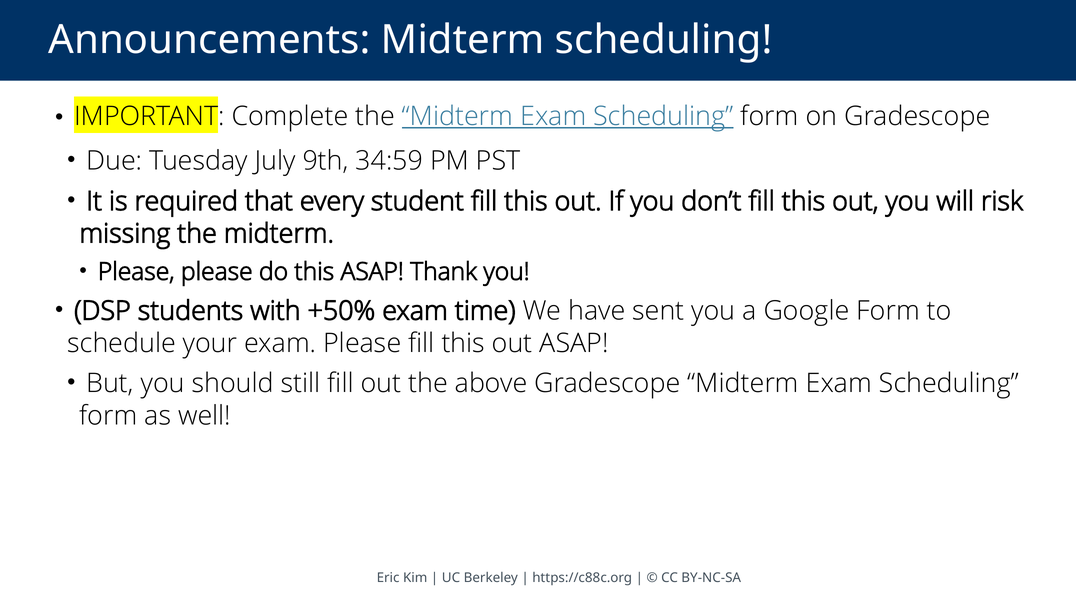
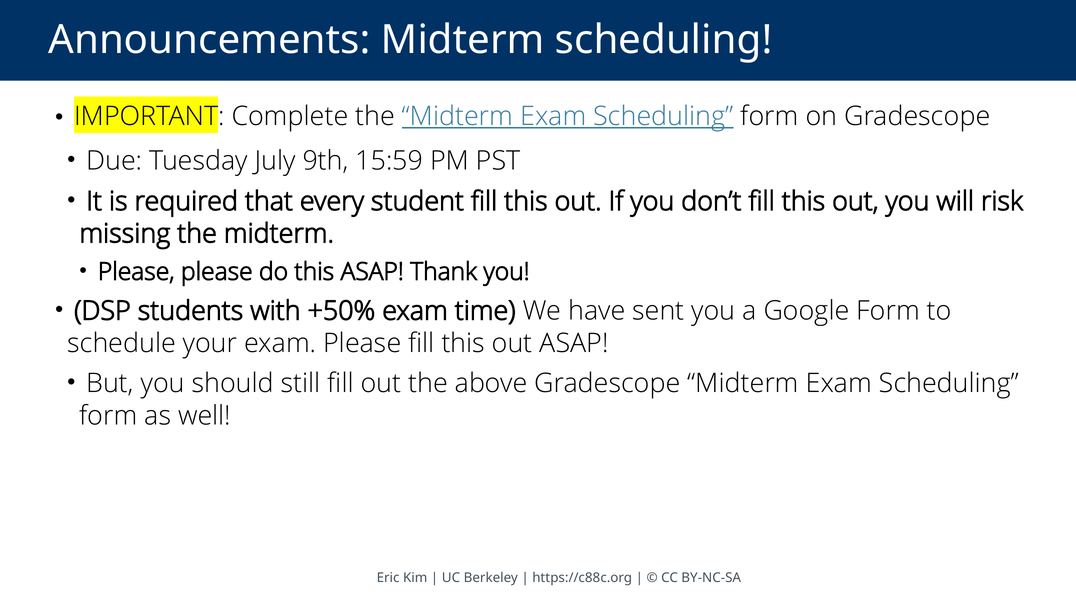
34:59: 34:59 -> 15:59 (389, 161)
